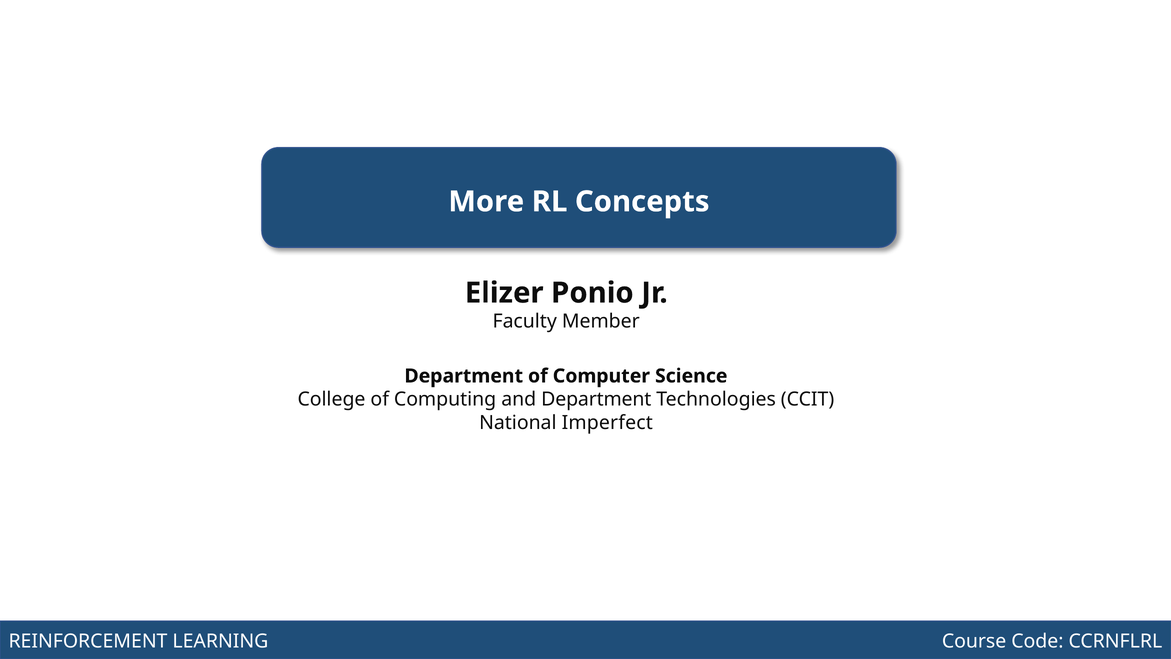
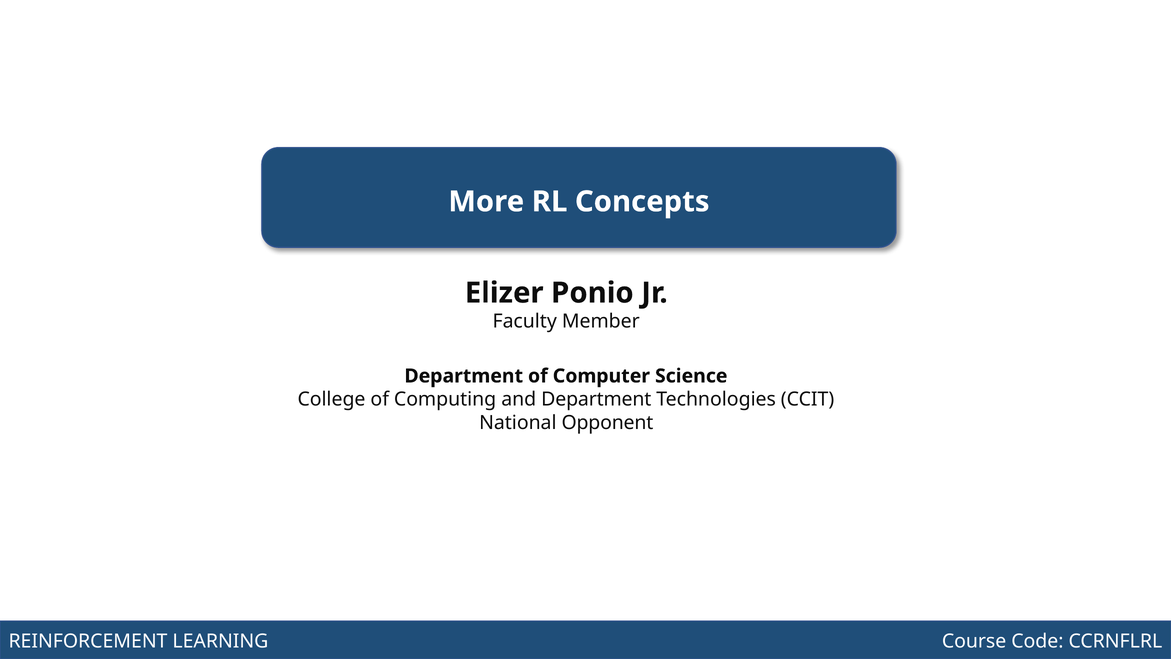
Imperfect: Imperfect -> Opponent (607, 423)
